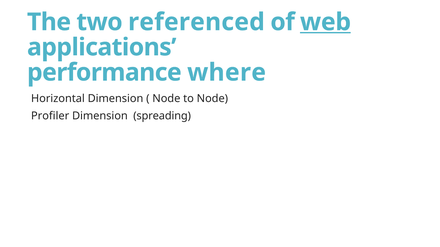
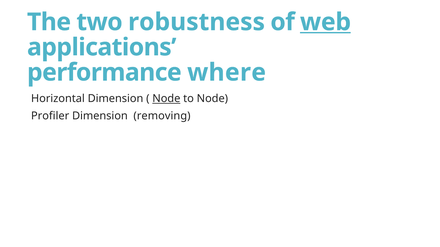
referenced: referenced -> robustness (197, 22)
Node underline: none -> present (166, 99)
spreading: spreading -> removing (162, 116)
